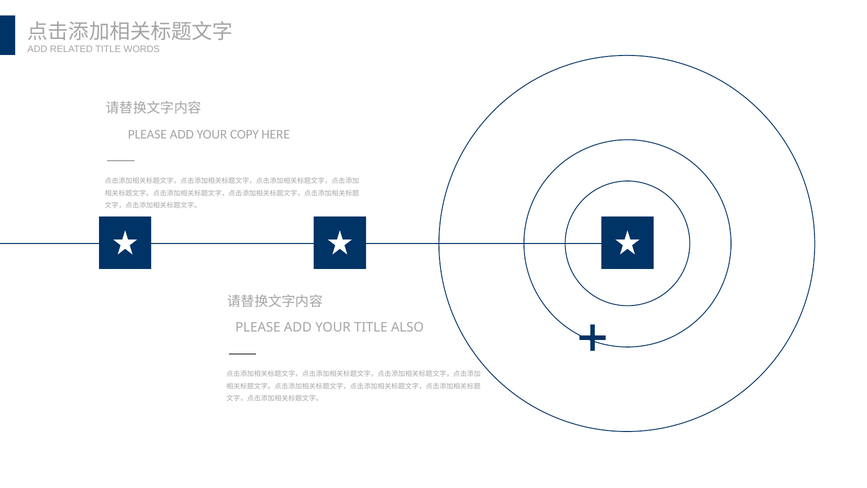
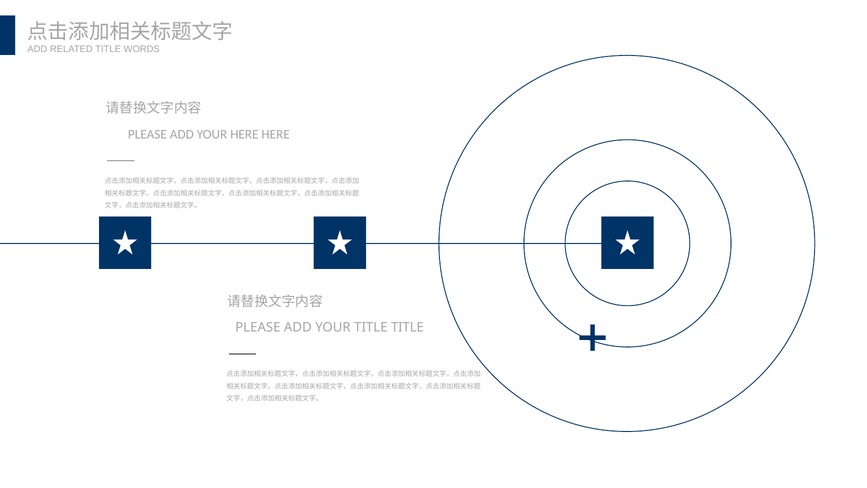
YOUR COPY: COPY -> HERE (244, 134)
TITLE ALSO: ALSO -> TITLE (407, 327)
